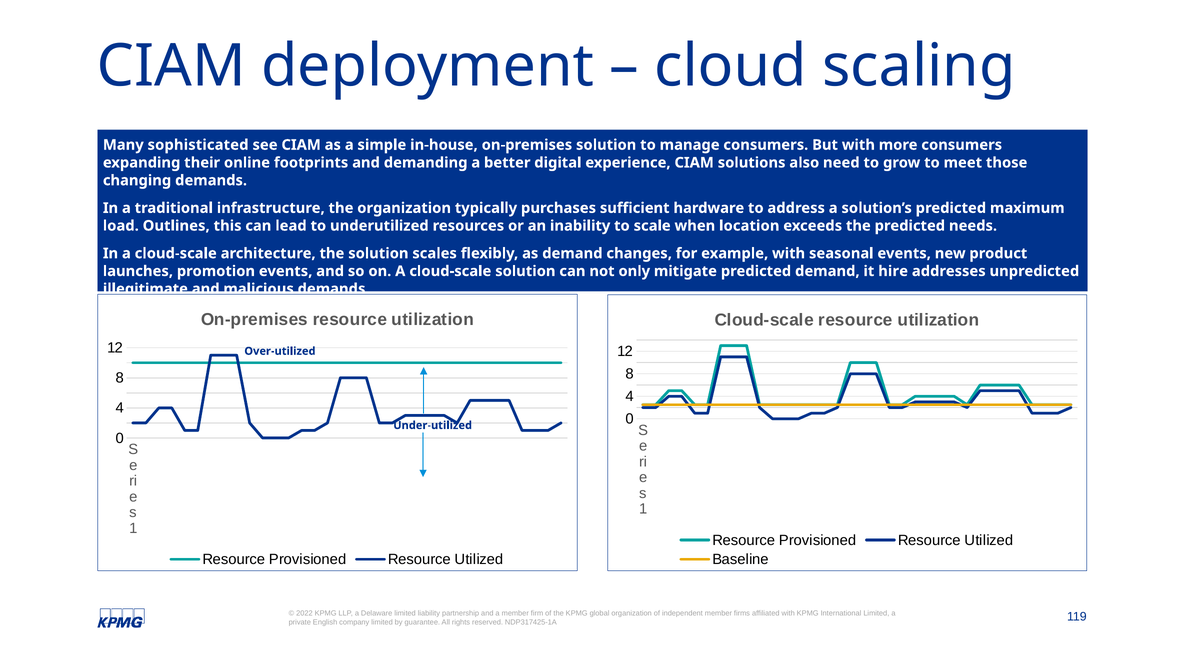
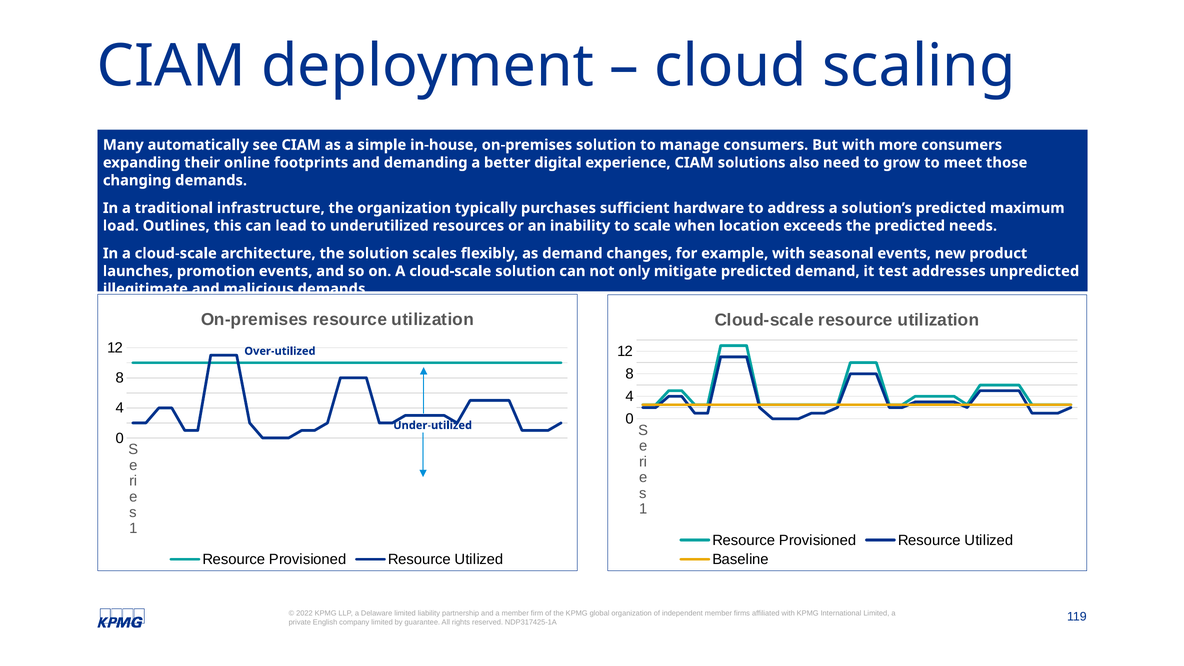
sophisticated: sophisticated -> automatically (198, 145)
hire: hire -> test (893, 271)
